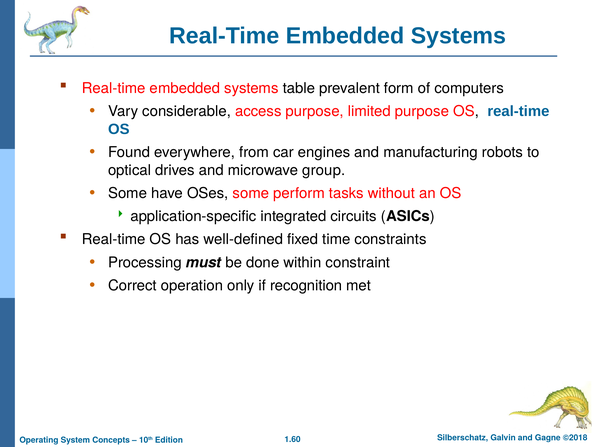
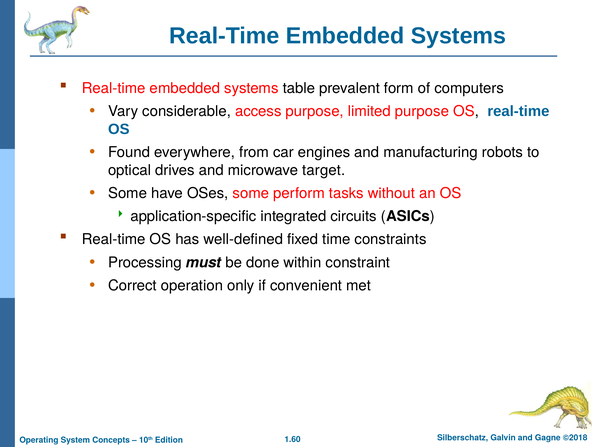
group: group -> target (324, 170)
recognition: recognition -> convenient (306, 286)
